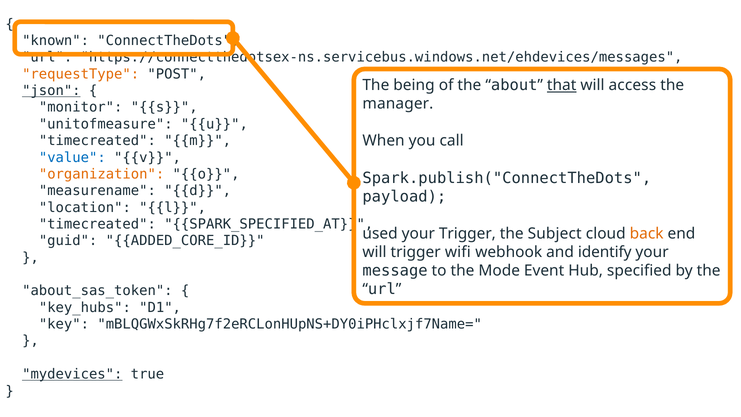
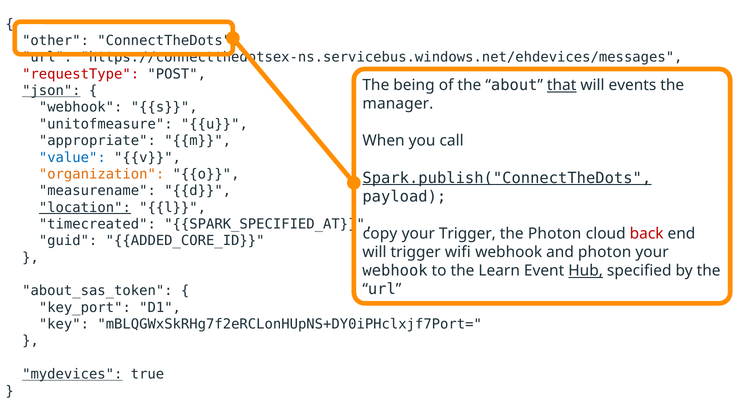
known: known -> other (56, 41)
requestType colour: orange -> red (81, 74)
access: access -> events (632, 85)
monitor: monitor -> webhook (81, 107)
timecreated: timecreated -> appropriate (97, 141)
Spark.publish("ConnectTheDots underline: none -> present (507, 178)
location underline: none -> present (85, 207)
used: used -> copy (380, 233)
the Subject: Subject -> Photon (555, 233)
back colour: orange -> red (647, 233)
and identify: identify -> photon (605, 252)
message: message -> webhook (395, 271)
Mode: Mode -> Learn (499, 271)
Hub underline: none -> present (586, 271)
key_hubs: key_hubs -> key_port (85, 307)
mBLQGWxSkRHg7f2eRCLonHUpNS+DY0iPHclxjf7Name=: mBLQGWxSkRHg7f2eRCLonHUpNS+DY0iPHclxjf7Name= -> mBLQGWxSkRHg7f2eRCLonHUpNS+DY0iPHclxjf7Port= (290, 324)
